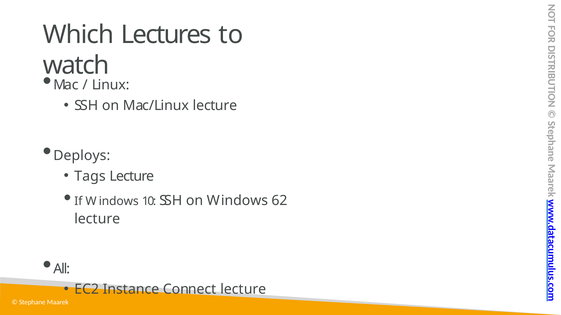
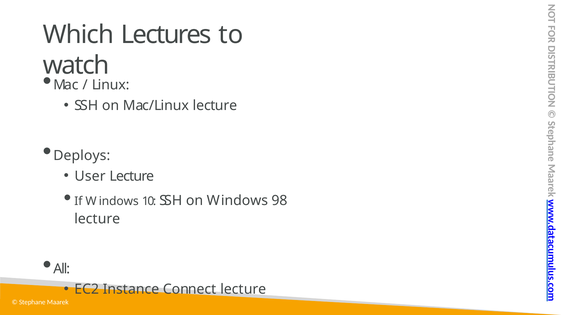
Tags: Tags -> User (90, 176)
62: 62 -> 98 (279, 201)
